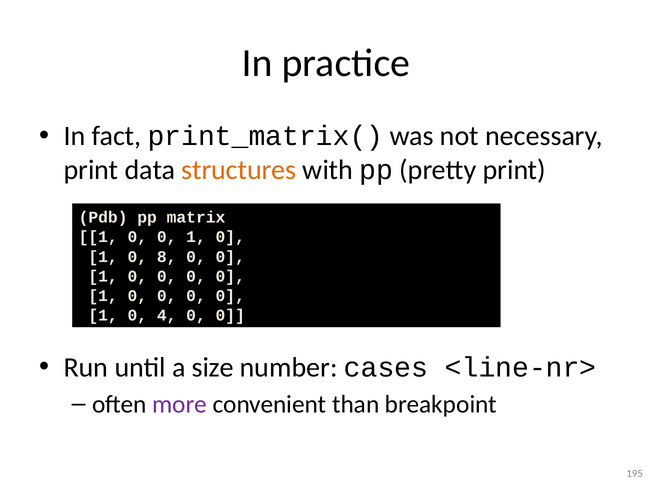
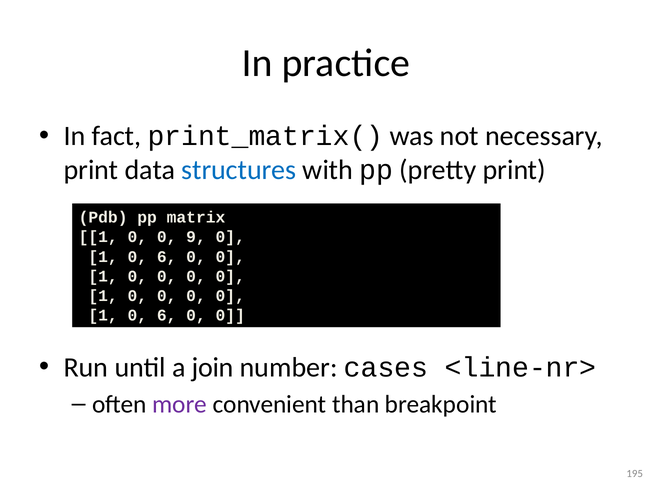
structures colour: orange -> blue (239, 170)
1 0 0 1: 1 -> 9 (196, 237)
8: 8 -> 6 (167, 257)
4: 4 -> 6 (167, 315)
size: size -> join (213, 367)
